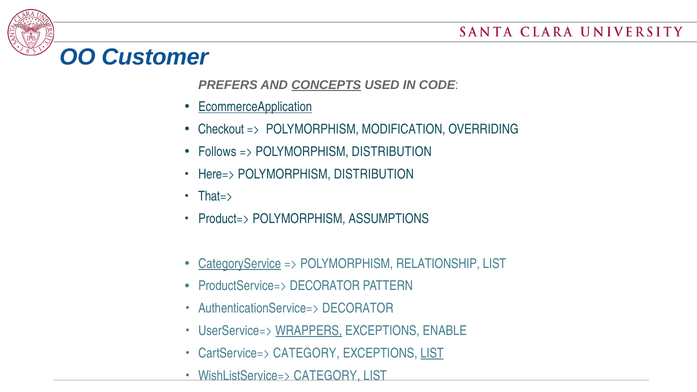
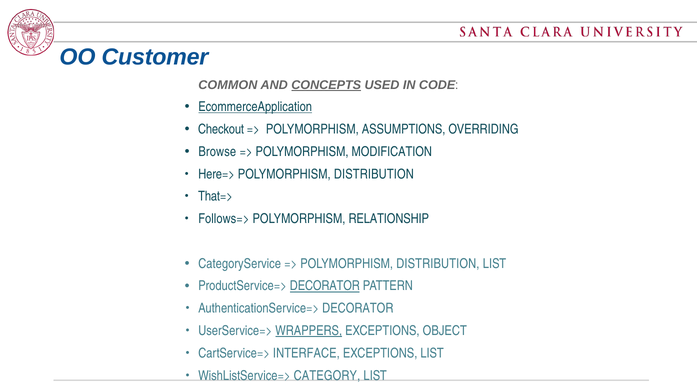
PREFERS: PREFERS -> COMMON (228, 85)
MODIFICATION: MODIFICATION -> ASSUMPTIONS (404, 129)
Follows: Follows -> Browse (217, 152)
DISTRIBUTION: DISTRIBUTION -> MODIFICATION (392, 152)
Product=>: Product=> -> Follows=> (224, 219)
ASSUMPTIONS: ASSUMPTIONS -> RELATIONSHIP (389, 219)
CategoryService underline: present -> none (240, 264)
RELATIONSHIP: RELATIONSHIP -> DISTRIBUTION (438, 264)
DECORATOR underline: none -> present (325, 286)
ENABLE: ENABLE -> OBJECT (445, 331)
CartService=> CATEGORY: CATEGORY -> INTERFACE (306, 353)
LIST underline: present -> none (432, 353)
